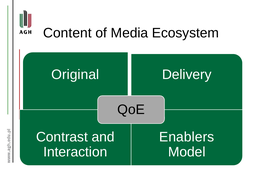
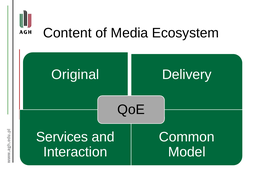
Contrast: Contrast -> Services (62, 137)
Enablers: Enablers -> Common (187, 137)
